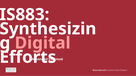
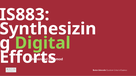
Digital colour: pink -> light green (43, 43)
